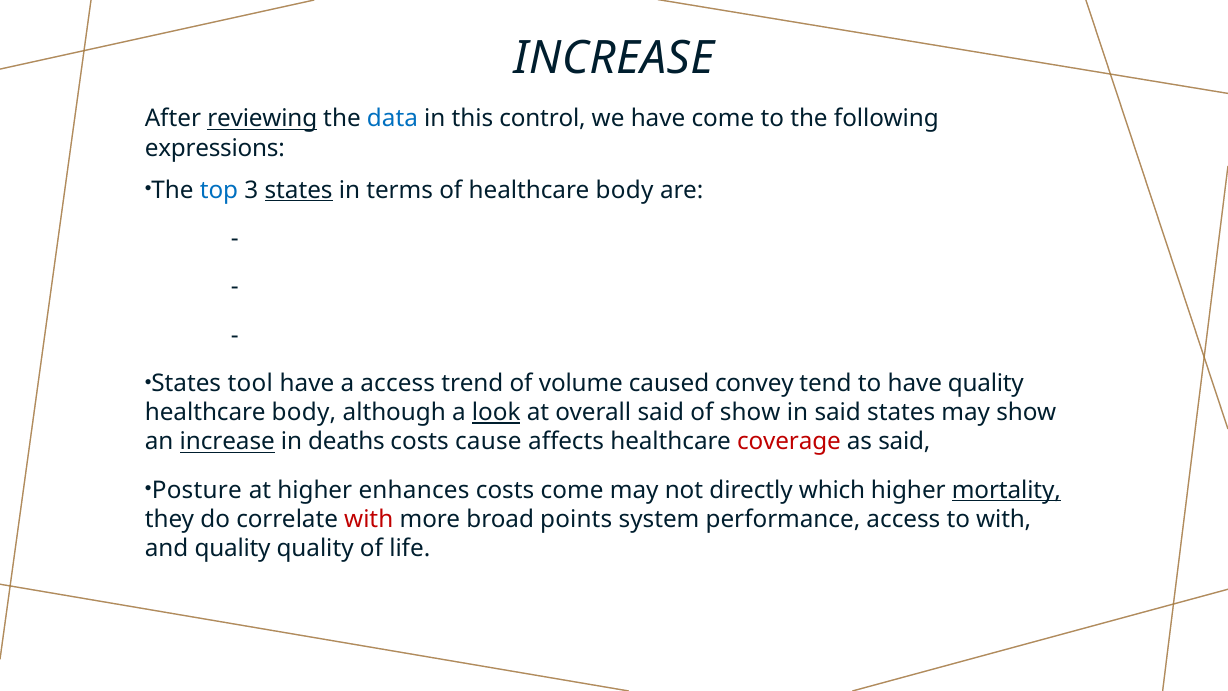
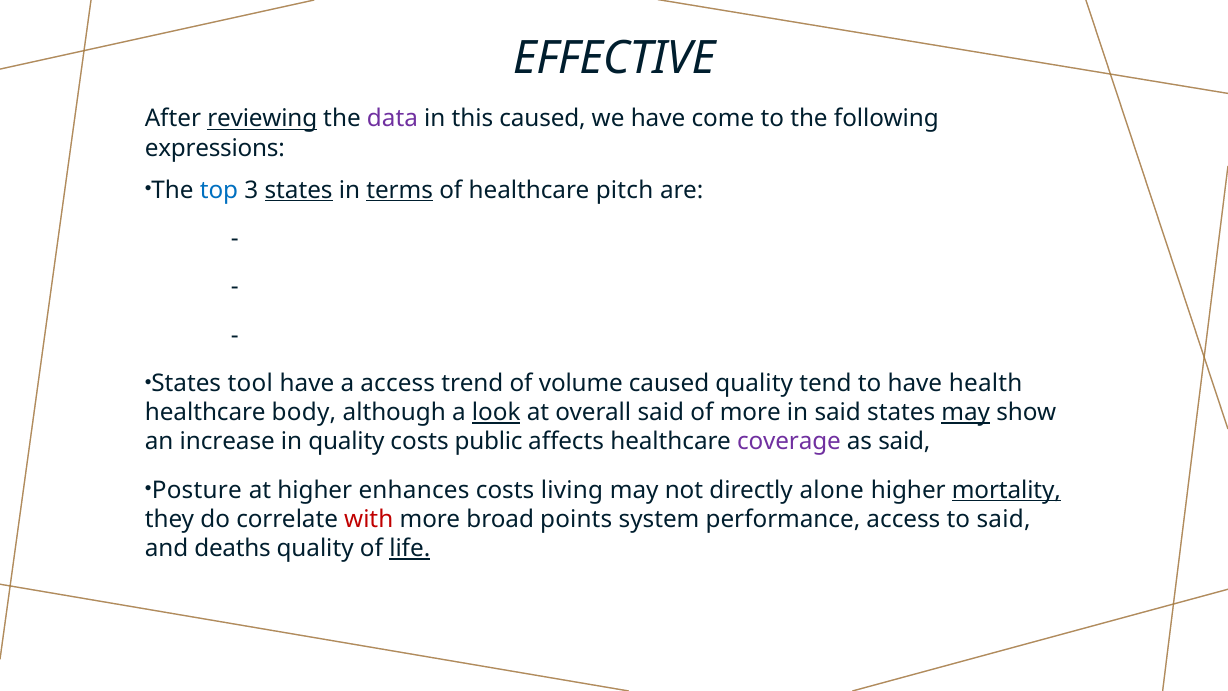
INCREASE: INCREASE -> EFFECTIVE (614, 58)
data colour: blue -> purple (392, 119)
this control: control -> caused (543, 119)
terms underline: none -> present (400, 190)
of healthcare body: body -> pitch (625, 190)
caused convey: convey -> quality (754, 383)
have quality: quality -> health (986, 383)
of show: show -> more (750, 413)
may underline: none -> present (966, 413)
increase underline: present -> none (227, 442)
in deaths: deaths -> quality (346, 442)
cause: cause -> public (489, 442)
coverage colour: red -> purple (789, 442)
costs come: come -> living (572, 490)
which: which -> alone (832, 490)
to with: with -> said (1004, 519)
and quality: quality -> deaths (233, 548)
life underline: none -> present (410, 548)
